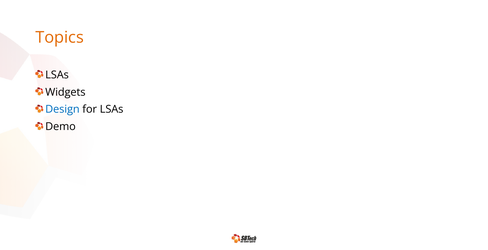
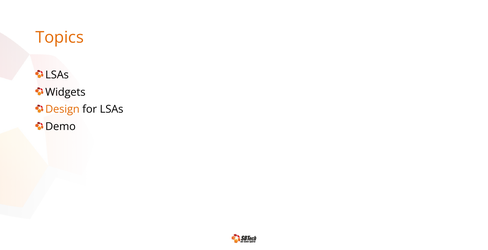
Design colour: blue -> orange (62, 110)
